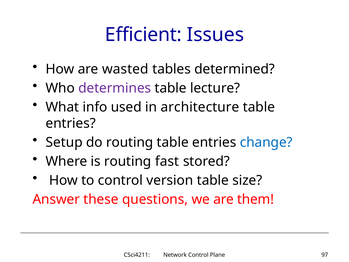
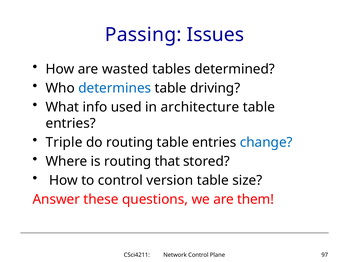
Efficient: Efficient -> Passing (143, 35)
determines colour: purple -> blue (115, 88)
lecture: lecture -> driving (215, 88)
Setup: Setup -> Triple (64, 142)
fast: fast -> that (167, 161)
